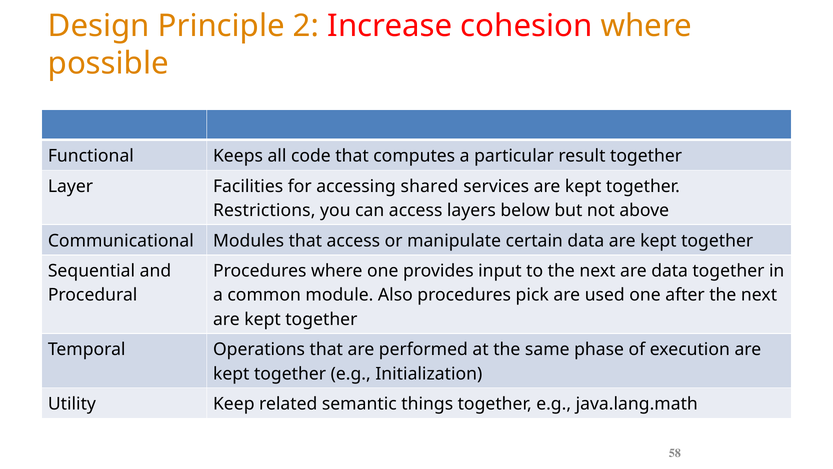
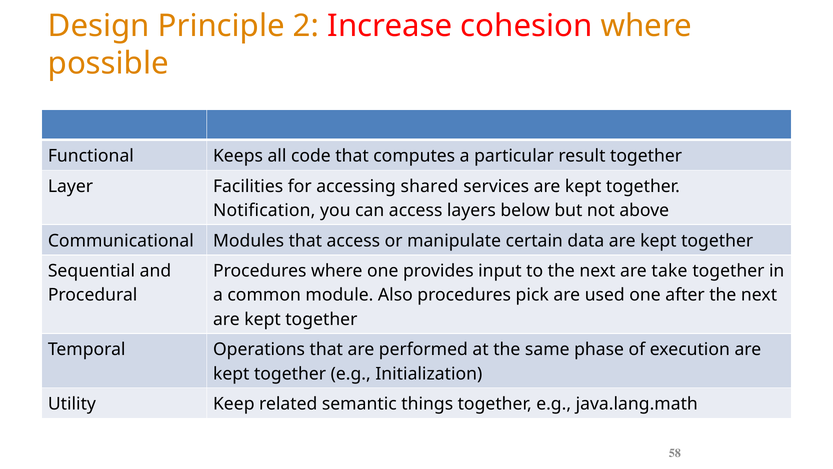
Restrictions: Restrictions -> Notification (264, 210)
are data: data -> take (669, 271)
